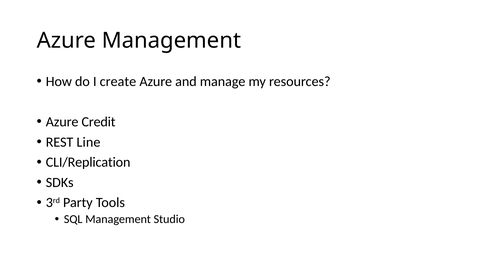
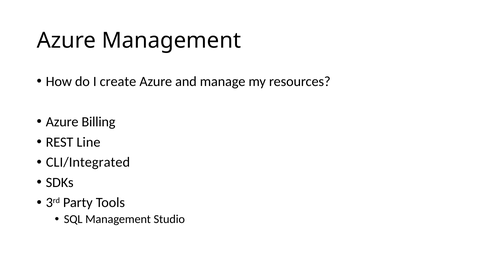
Credit: Credit -> Billing (98, 122)
CLI/Replication: CLI/Replication -> CLI/Integrated (88, 162)
